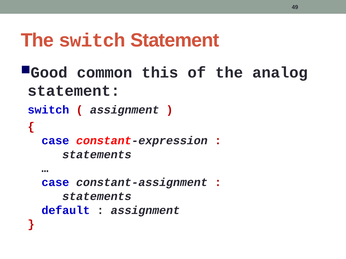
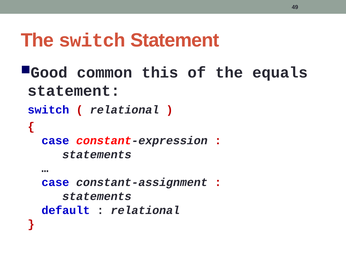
analog: analog -> equals (280, 73)
assignment: assignment -> relational (125, 110)
assignment: assignment -> relational (145, 211)
